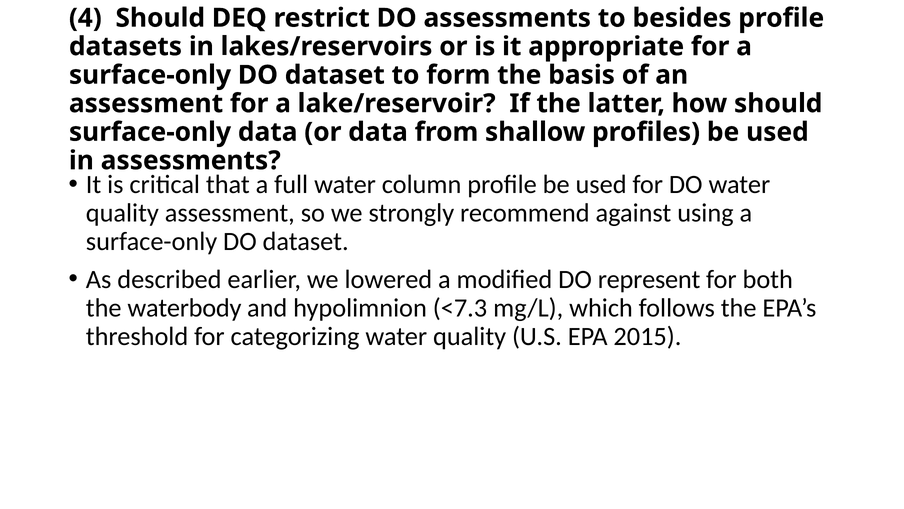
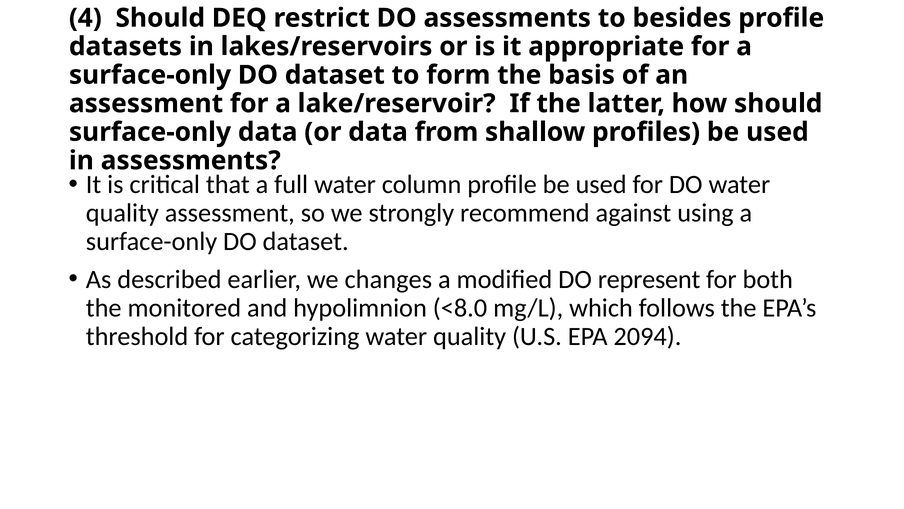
lowered: lowered -> changes (388, 279)
waterbody: waterbody -> monitored (184, 308)
<7.3: <7.3 -> <8.0 (460, 308)
2015: 2015 -> 2094 (647, 336)
